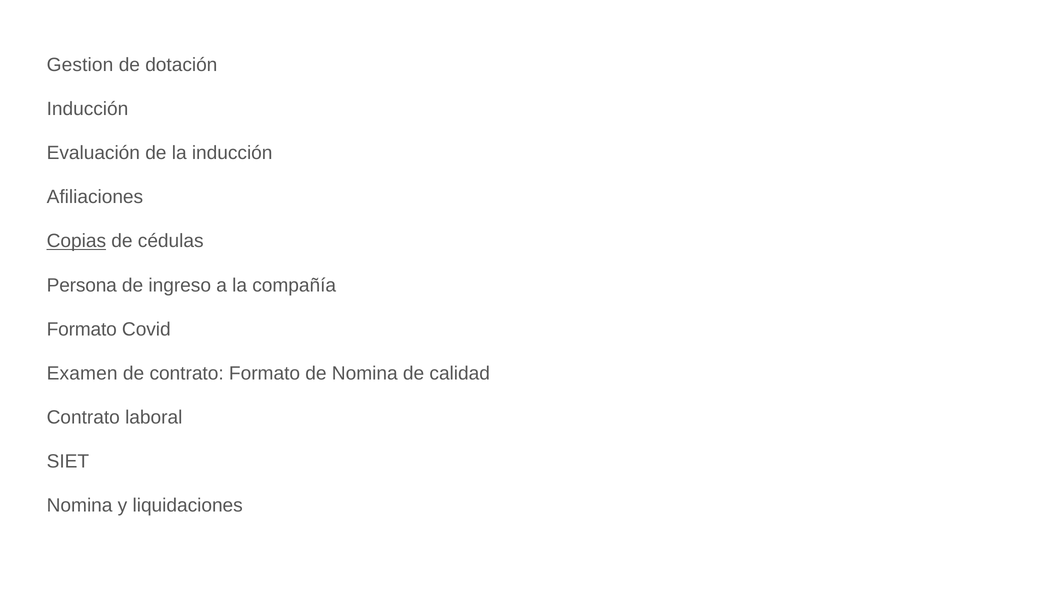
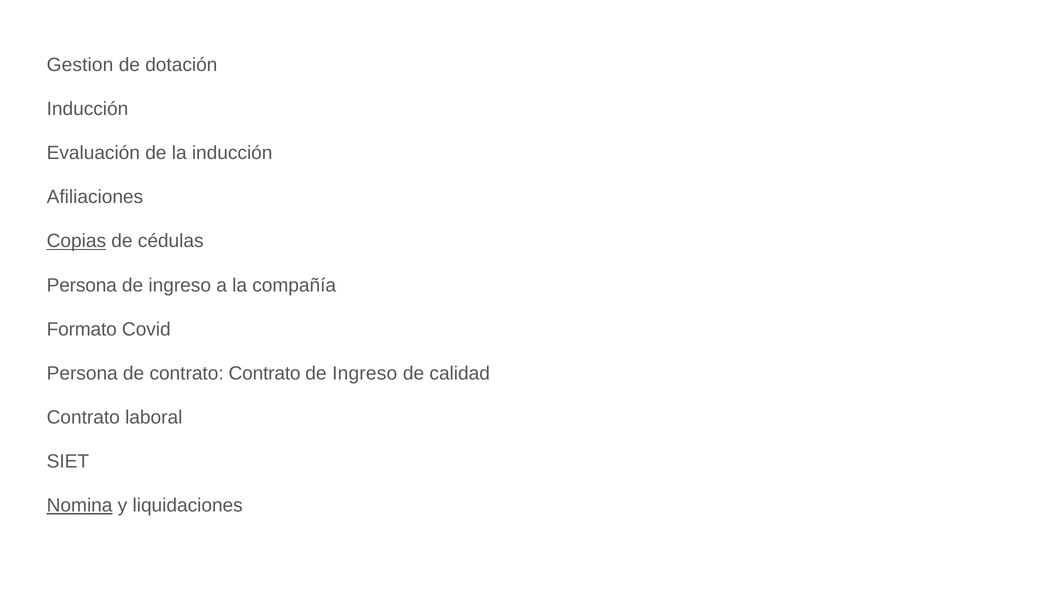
Examen: Examen -> Persona (82, 373)
contrato Formato: Formato -> Contrato (265, 373)
Nomina: Nomina -> Ingreso (365, 373)
Nomina underline: none -> present (80, 505)
